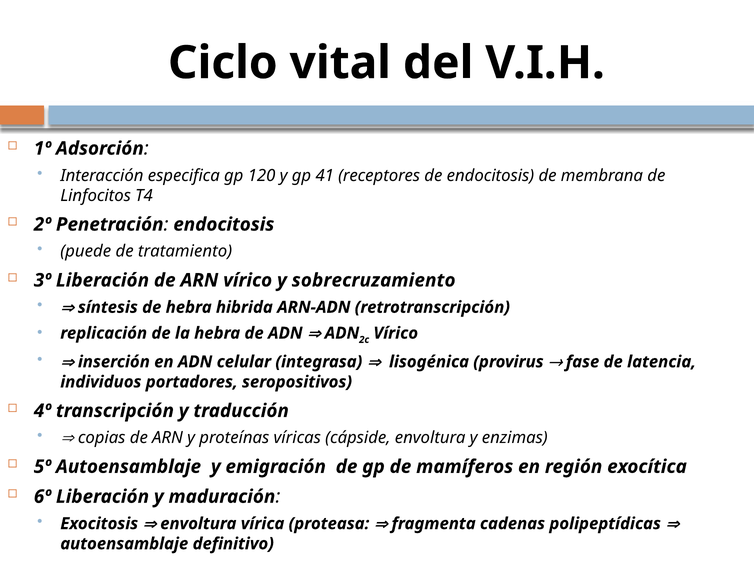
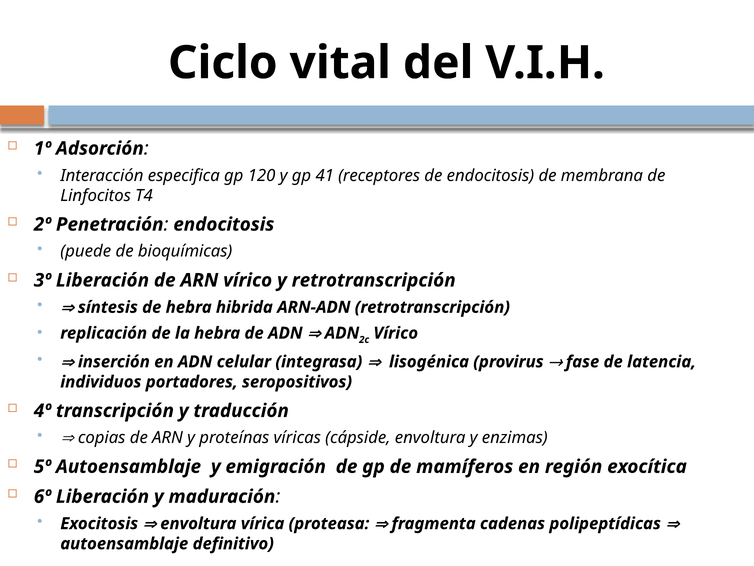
tratamiento: tratamiento -> bioquímicas (185, 251)
y sobrecruzamiento: sobrecruzamiento -> retrotranscripción (374, 280)
